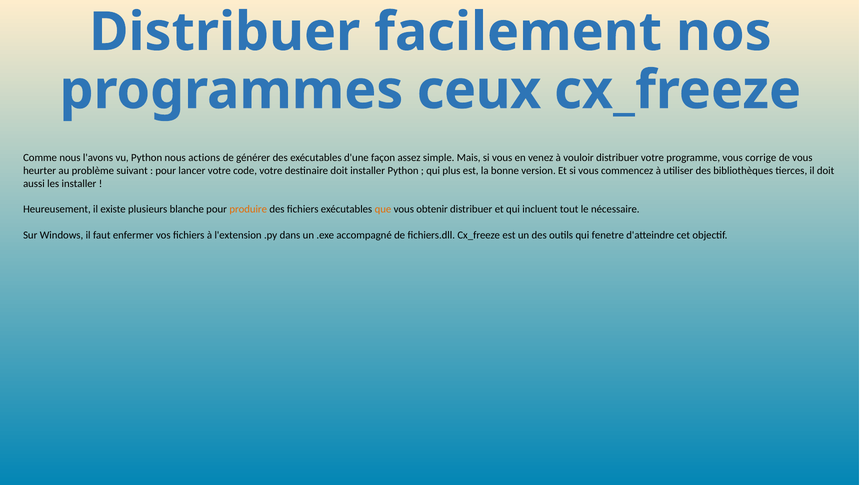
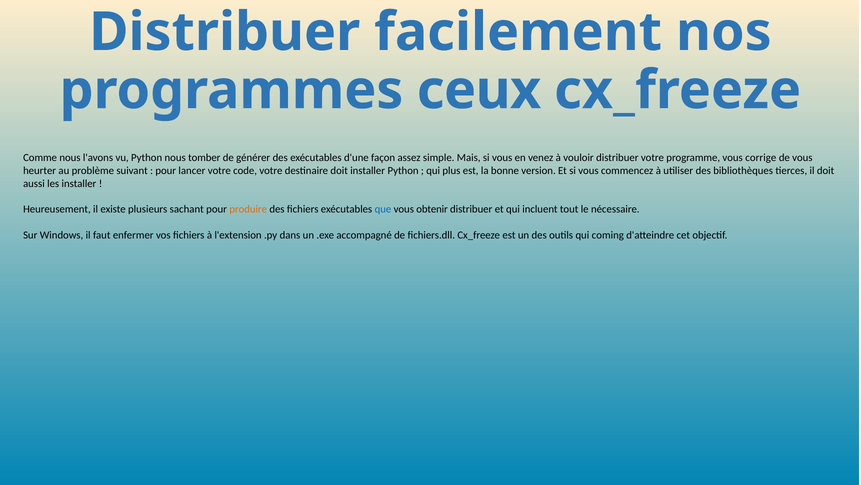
actions: actions -> tomber (204, 157)
blanche: blanche -> sachant (187, 209)
que colour: orange -> blue (383, 209)
fenetre: fenetre -> coming (608, 235)
